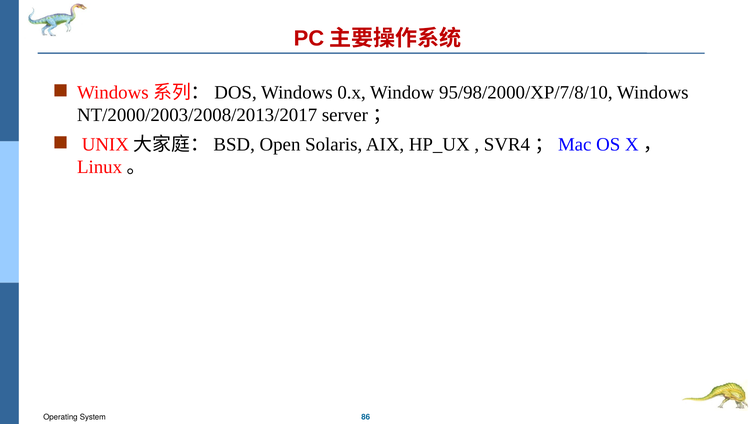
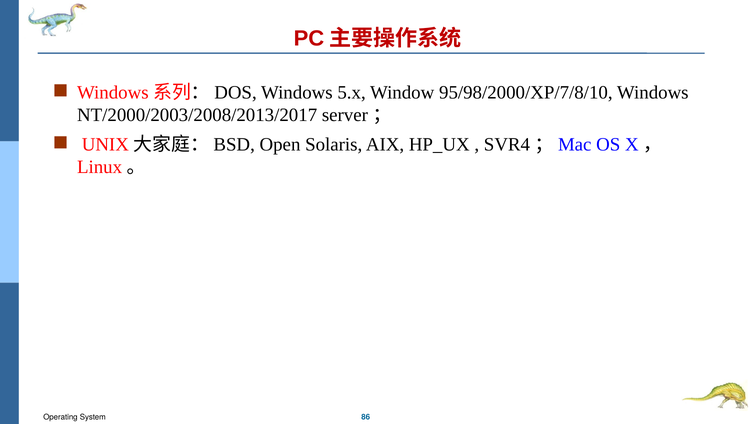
0.x: 0.x -> 5.x (352, 93)
